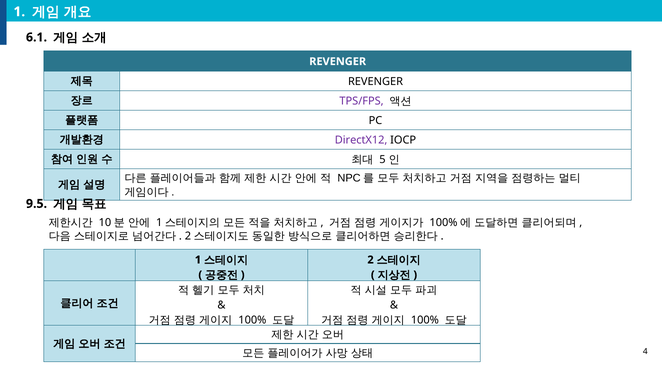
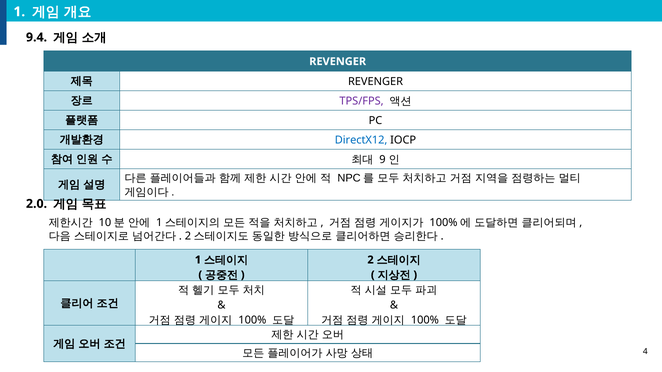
6.1: 6.1 -> 9.4 (36, 37)
DirectX12 colour: purple -> blue (361, 140)
5: 5 -> 9 (383, 160)
9.5: 9.5 -> 2.0 (36, 204)
